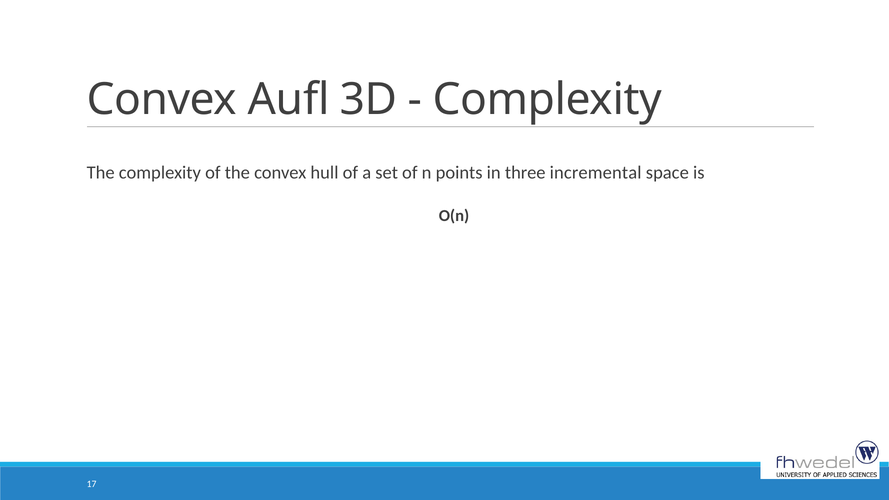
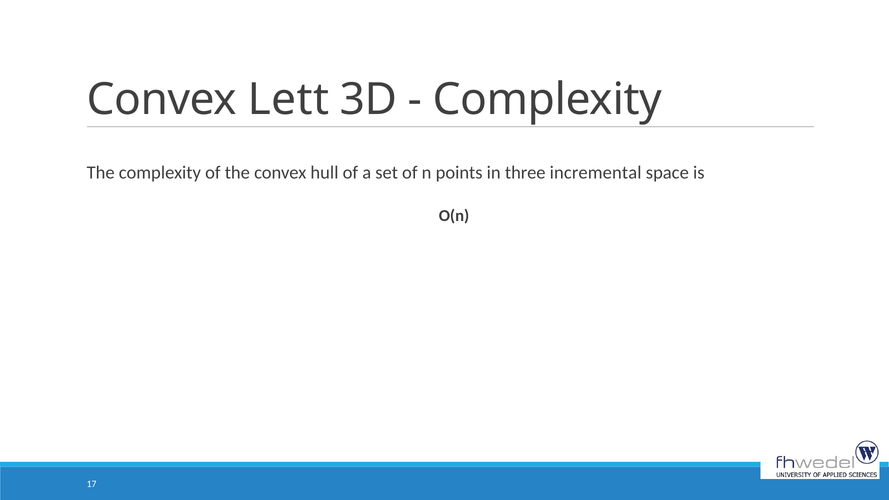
Aufl: Aufl -> Lett (288, 100)
